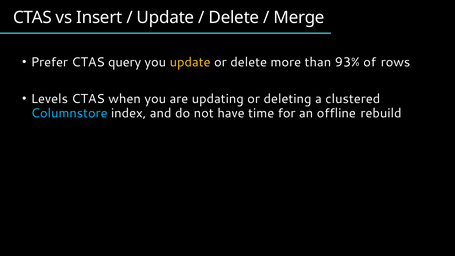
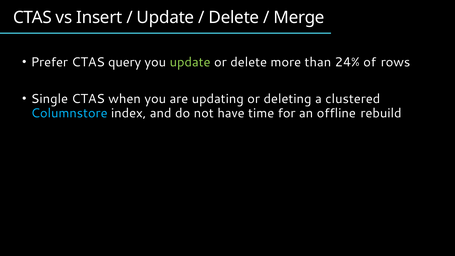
update colour: yellow -> light green (190, 62)
93%: 93% -> 24% (347, 62)
Levels: Levels -> Single (49, 99)
